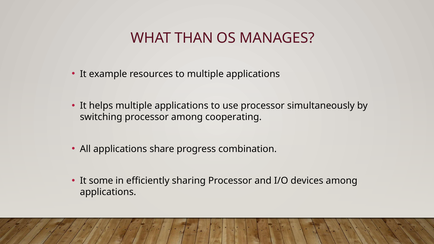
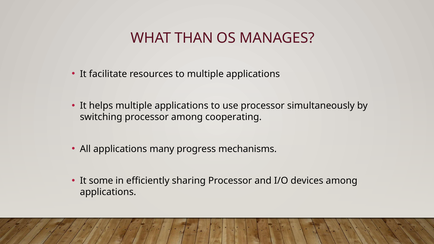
example: example -> facilitate (108, 74)
share: share -> many (162, 149)
combination: combination -> mechanisms (248, 149)
